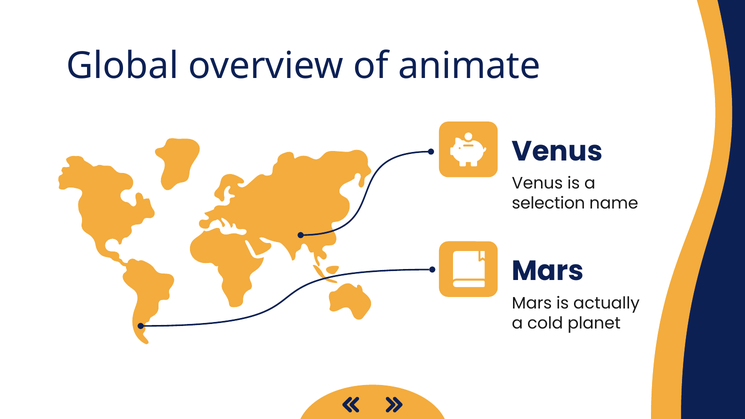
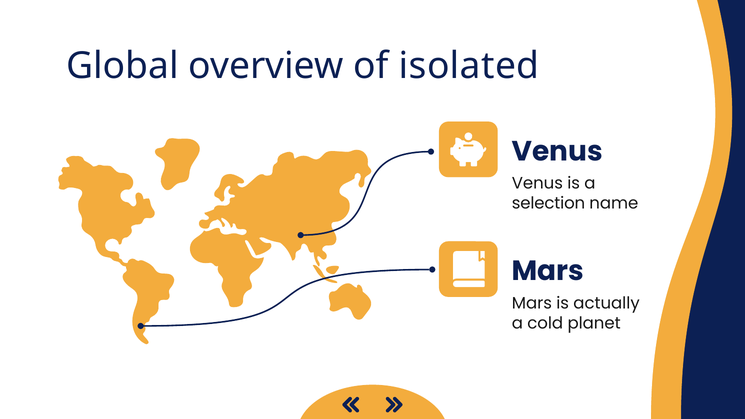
animate: animate -> isolated (469, 66)
